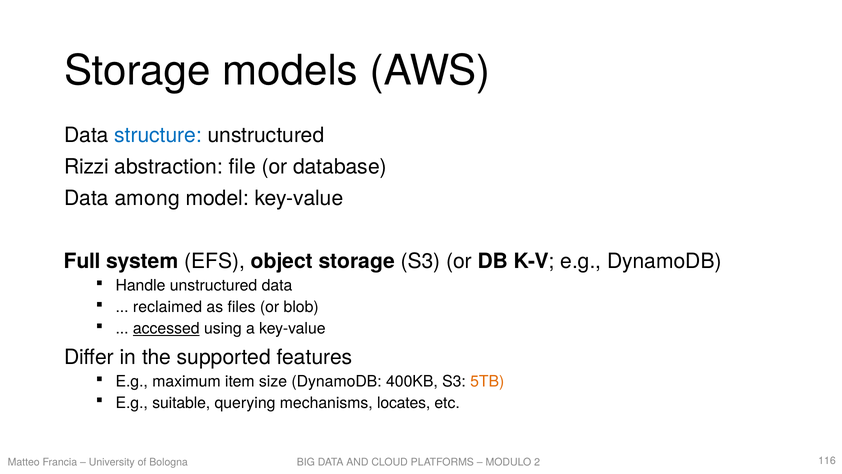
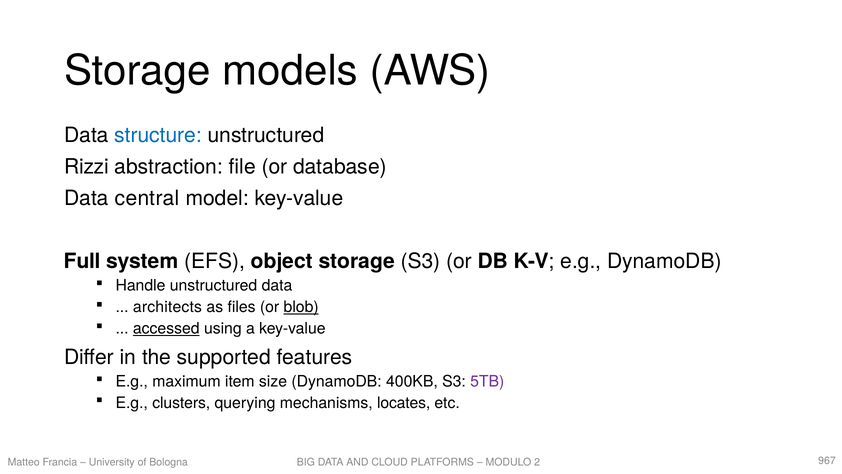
among: among -> central (147, 198)
reclaimed: reclaimed -> architects (167, 307)
blob underline: none -> present (301, 307)
5TB colour: orange -> purple (487, 381)
suitable: suitable -> clusters (181, 403)
116: 116 -> 967 (827, 461)
